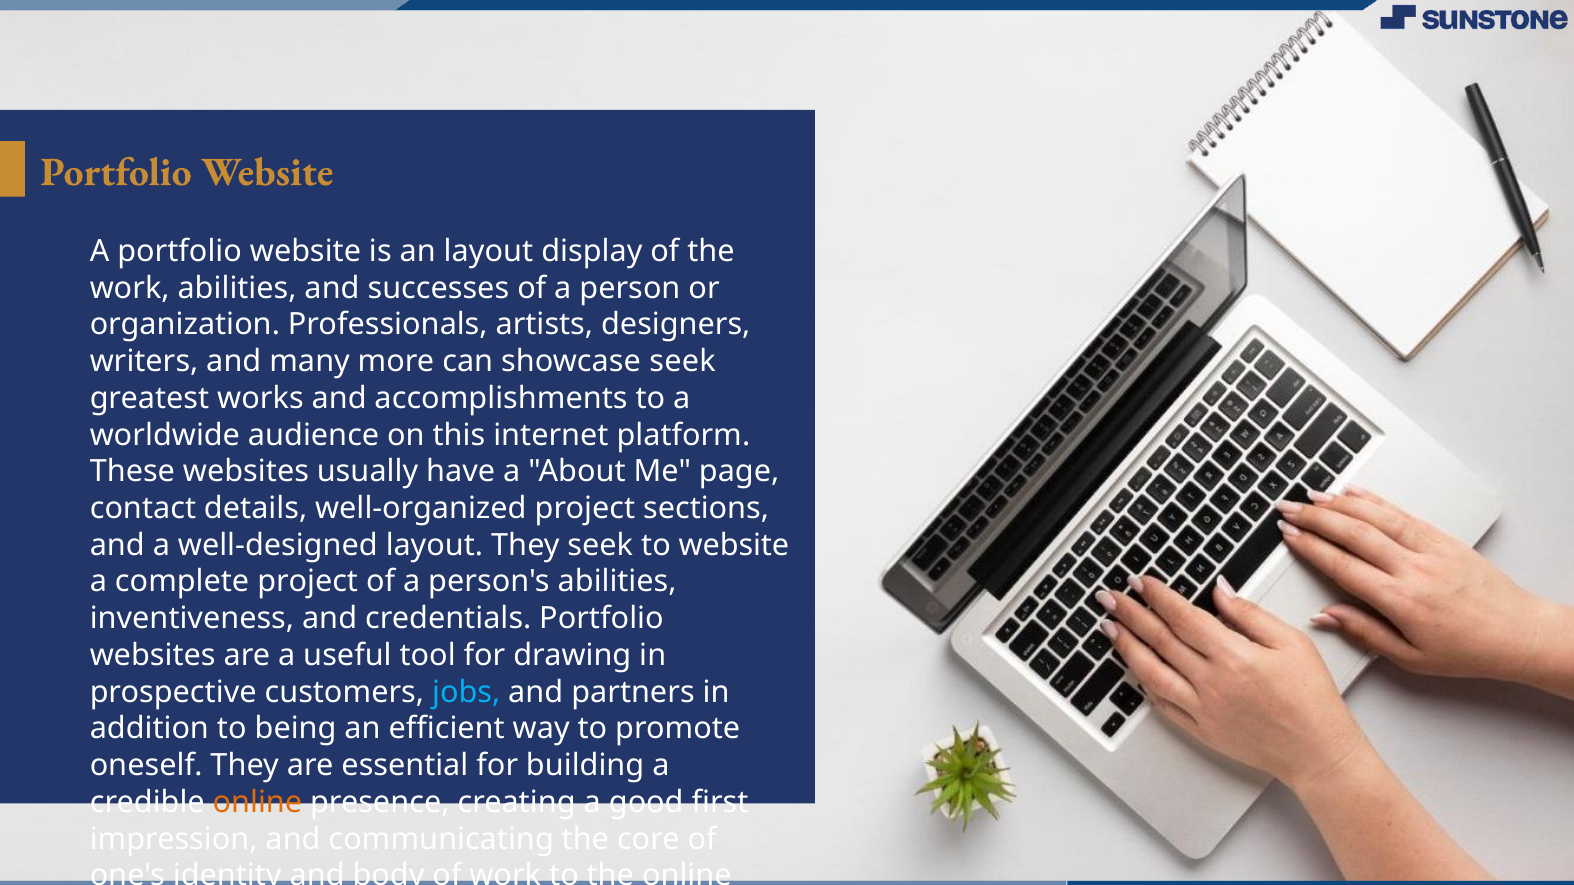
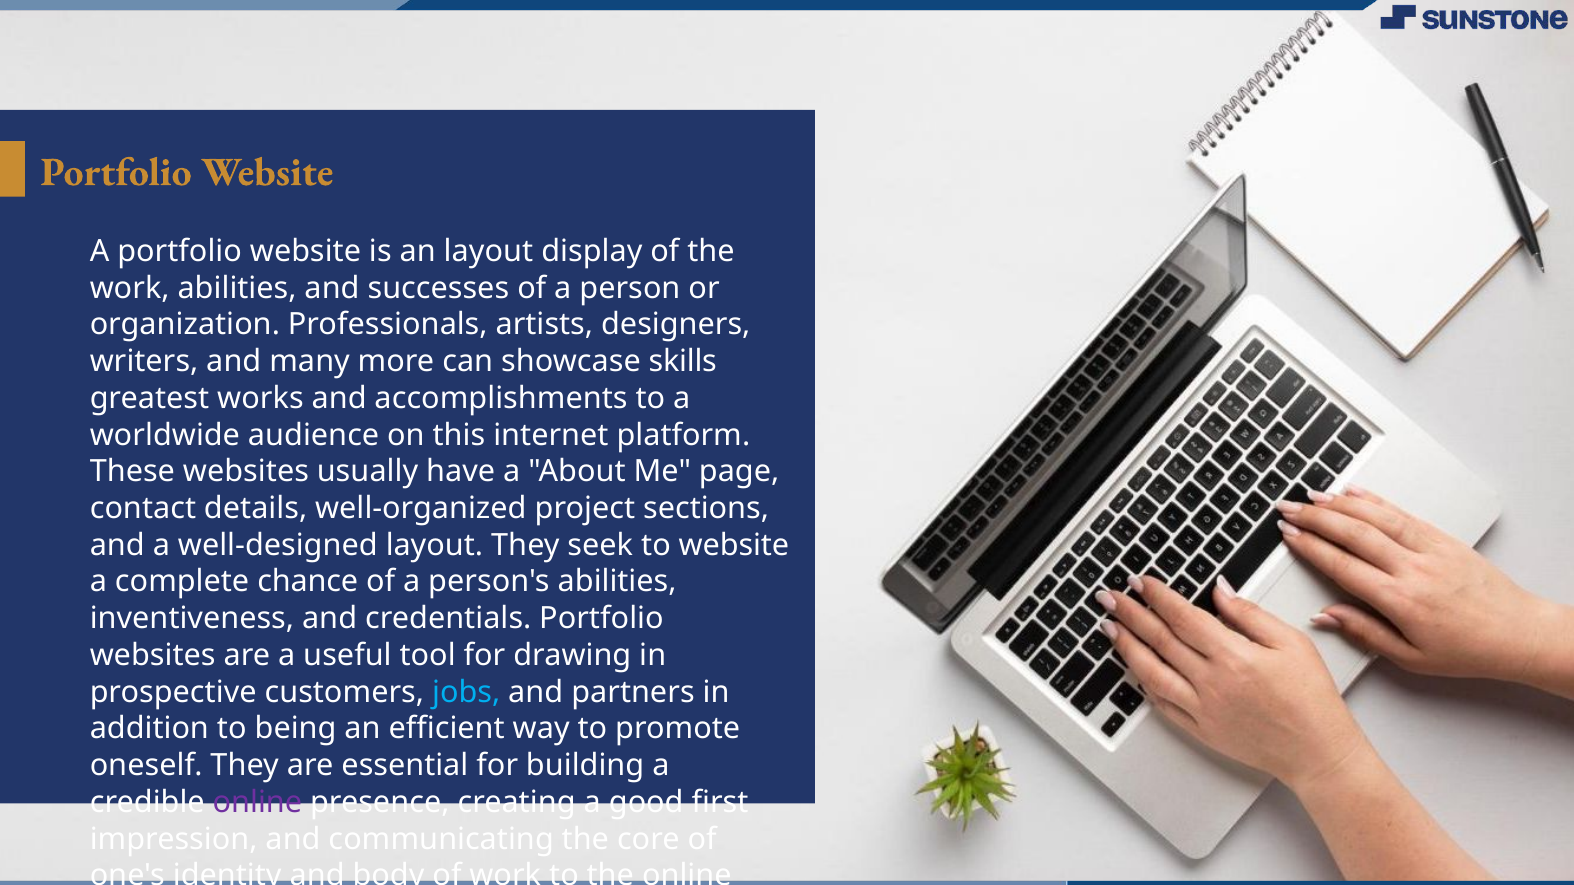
showcase seek: seek -> skills (683, 362)
complete project: project -> chance (308, 582)
online colour: orange -> purple (257, 803)
